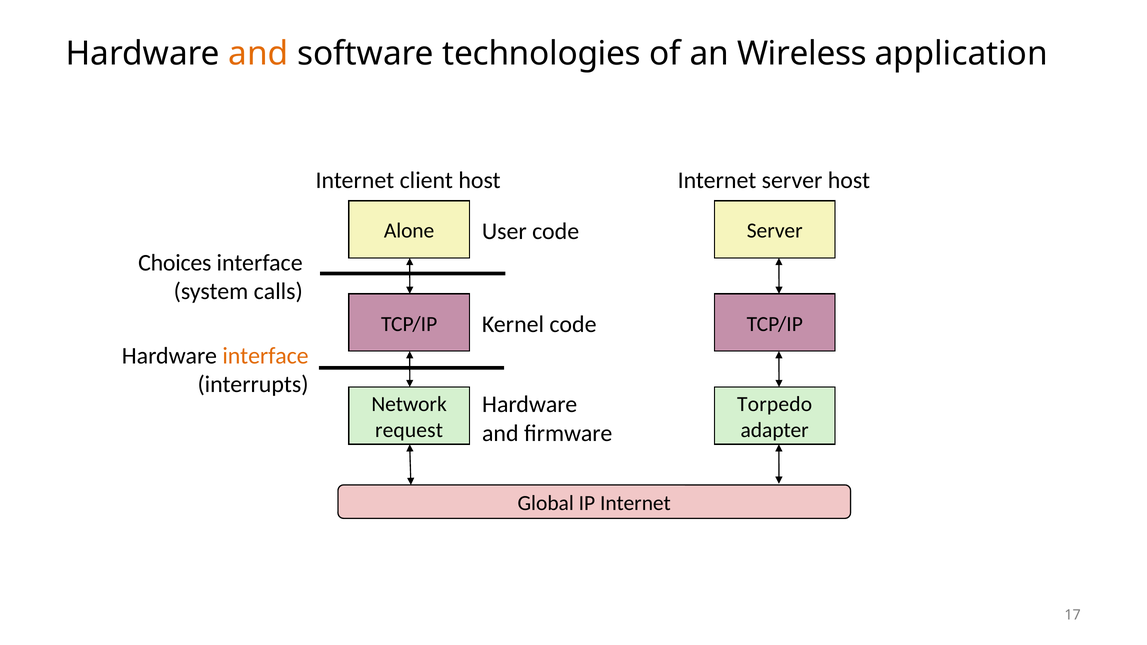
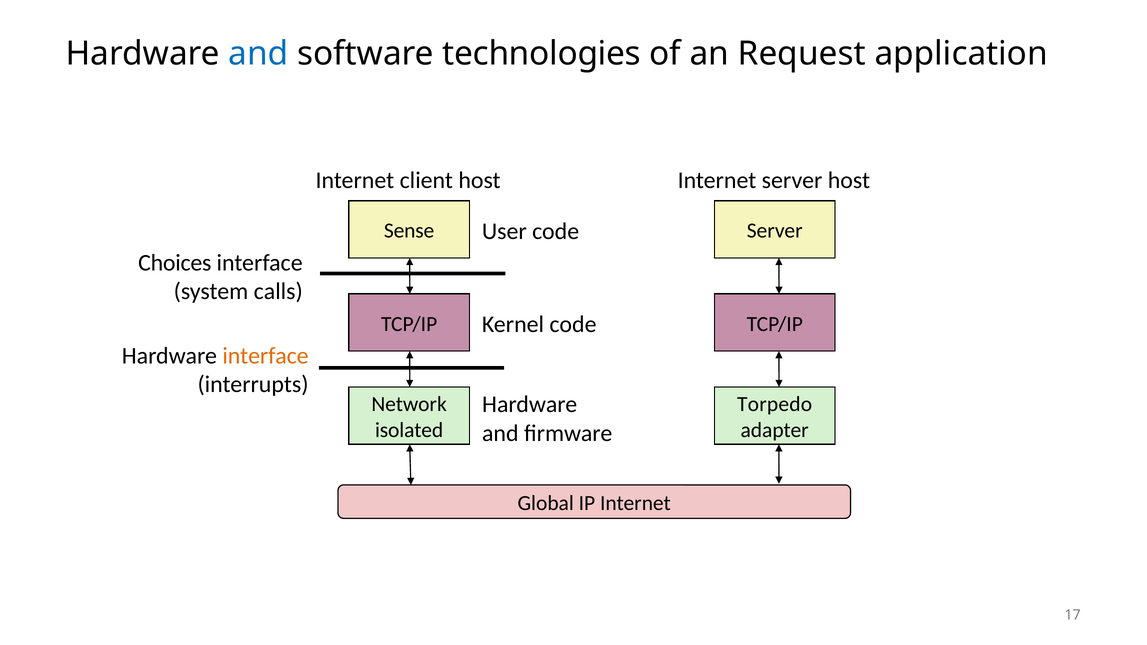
and colour: orange -> blue (258, 54)
Wireless: Wireless -> Request (802, 54)
Alone: Alone -> Sense (409, 231)
request: request -> isolated (409, 430)
